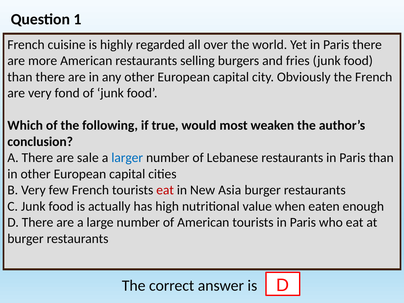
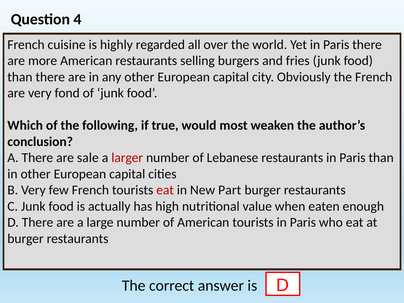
1: 1 -> 4 (77, 19)
larger colour: blue -> red (127, 158)
Asia: Asia -> Part (230, 190)
